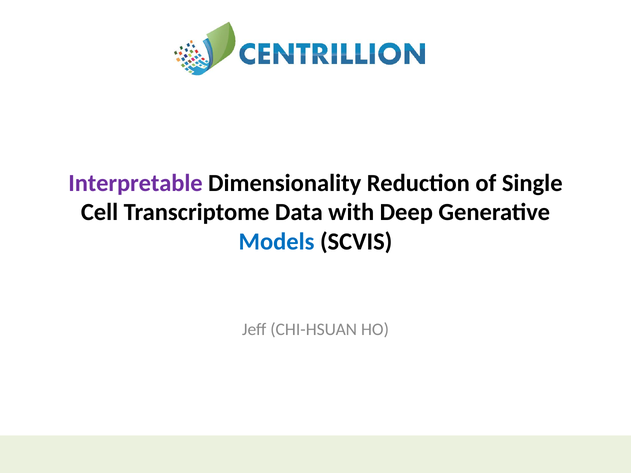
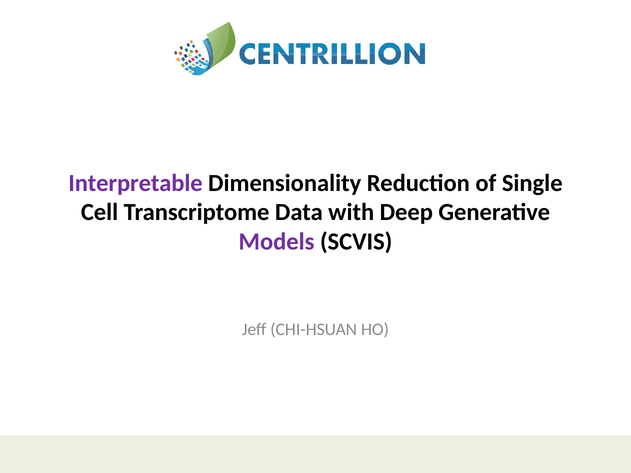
Models colour: blue -> purple (277, 242)
